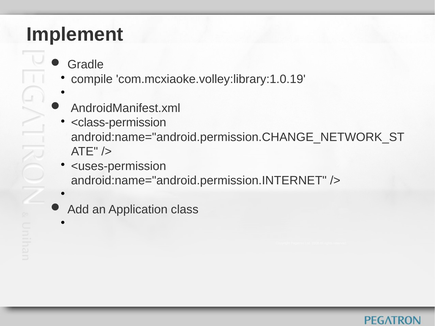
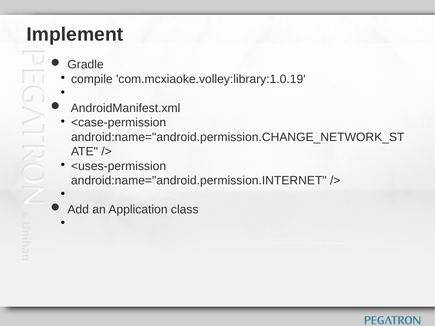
<class-permission: <class-permission -> <case-permission (119, 123)
